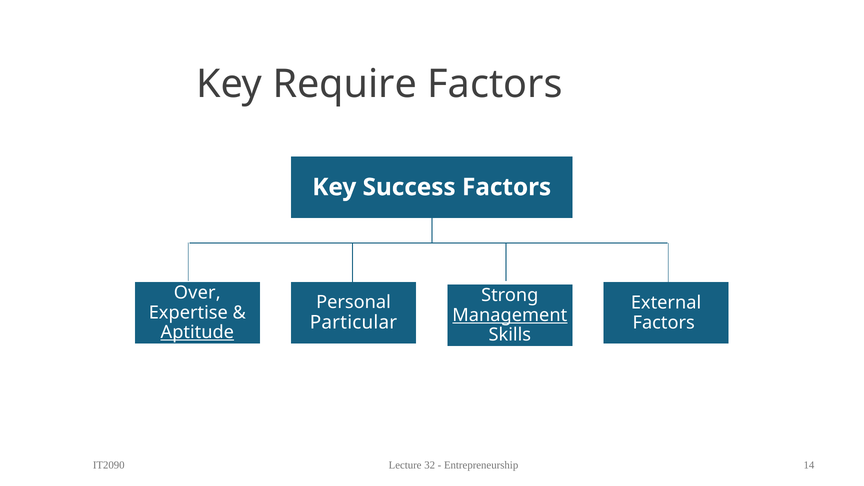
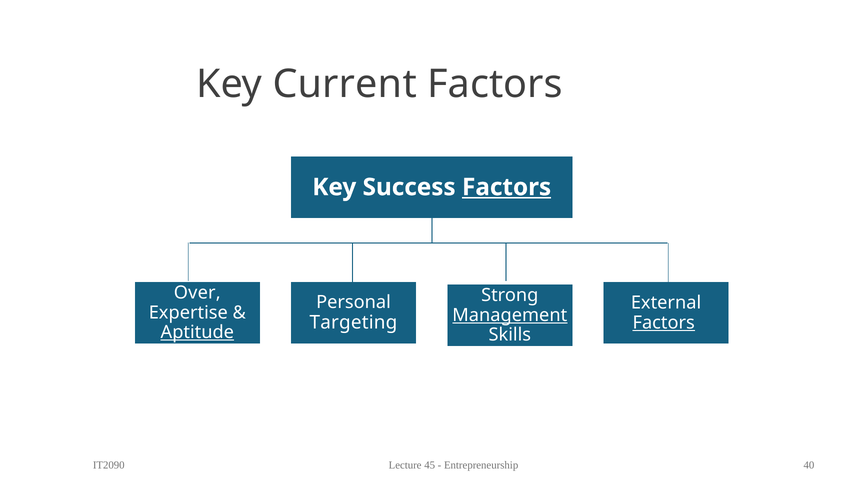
Require: Require -> Current (345, 84)
Factors underline: none -> present (507, 187)
Particular: Particular -> Targeting (353, 322)
Factors underline: none -> present (664, 323)
32: 32 -> 45 (430, 465)
14: 14 -> 40 (809, 465)
